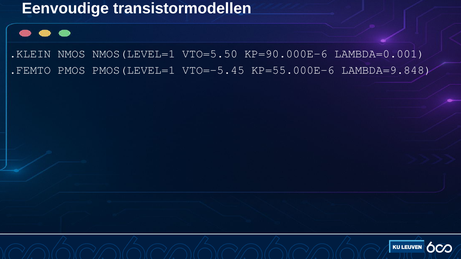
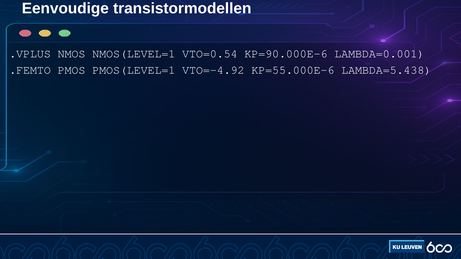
.KLEIN: .KLEIN -> .VPLUS (30, 54)
VTO=5.50: VTO=5.50 -> VTO=0.54 (210, 54)
VTO=-5.45: VTO=-5.45 -> VTO=-4.92 (213, 70)
LAMBDA=9.848: LAMBDA=9.848 -> LAMBDA=5.438 (386, 70)
